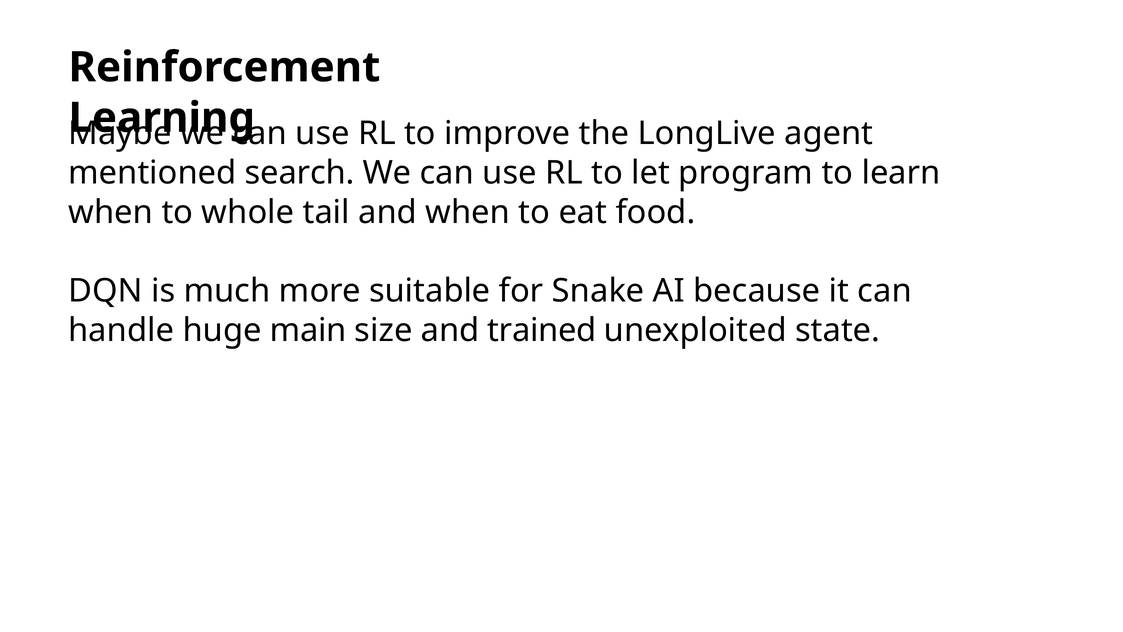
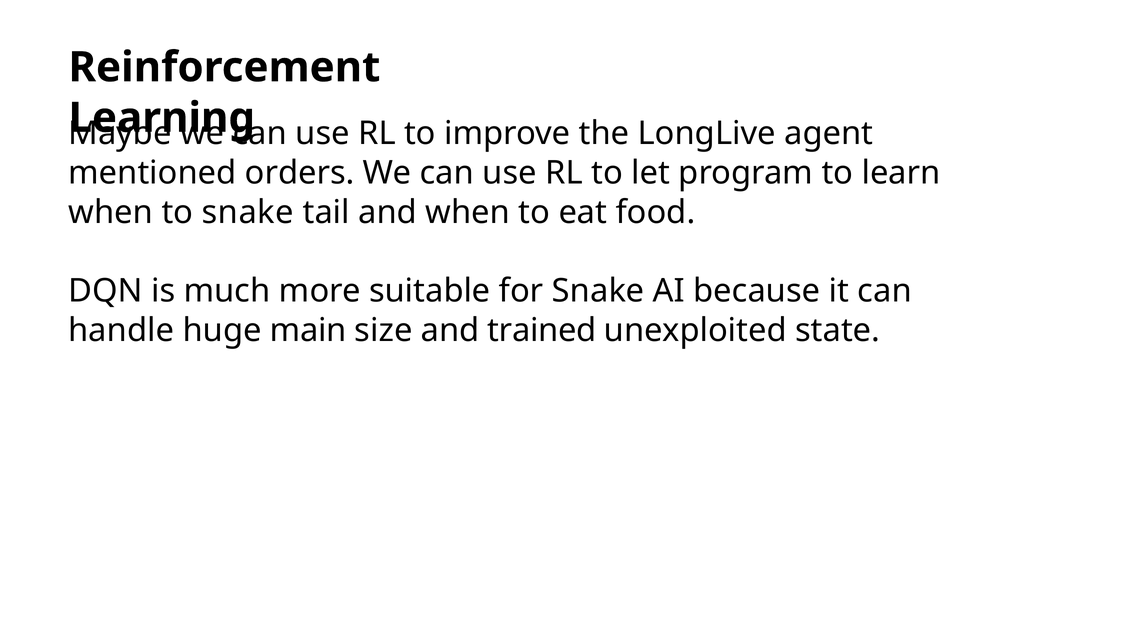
search: search -> orders (300, 173)
to whole: whole -> snake (248, 212)
